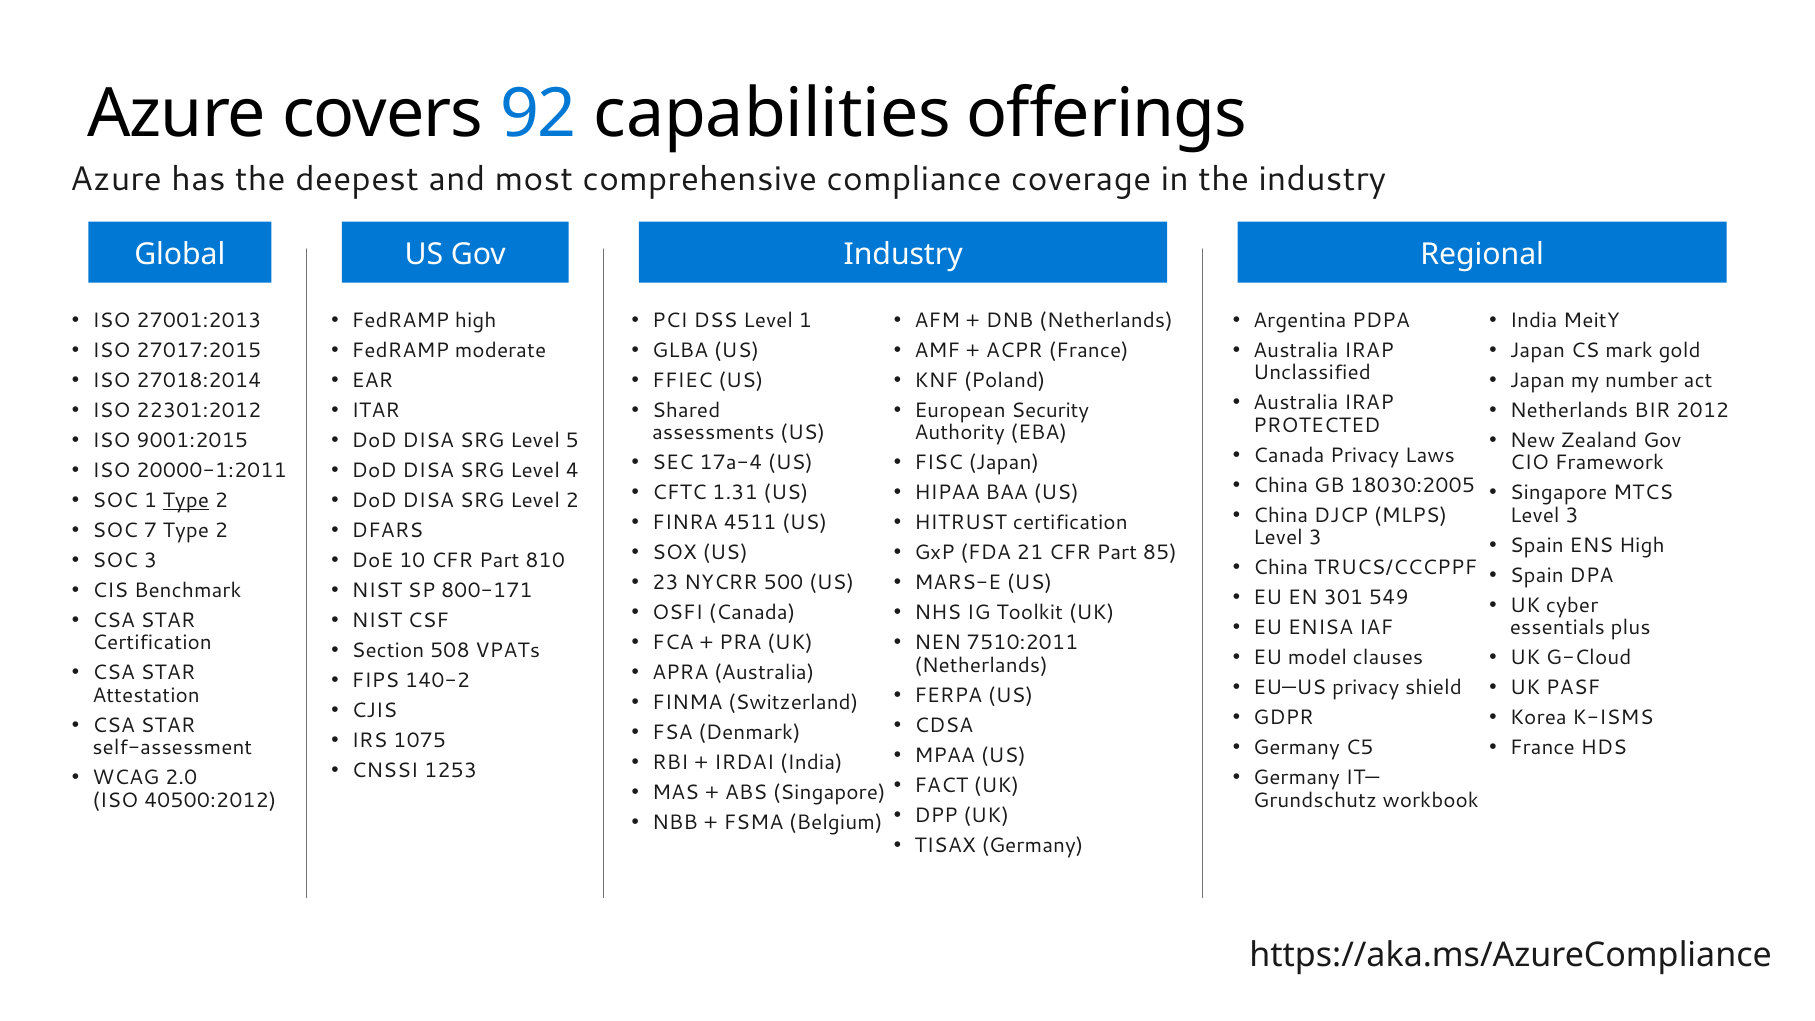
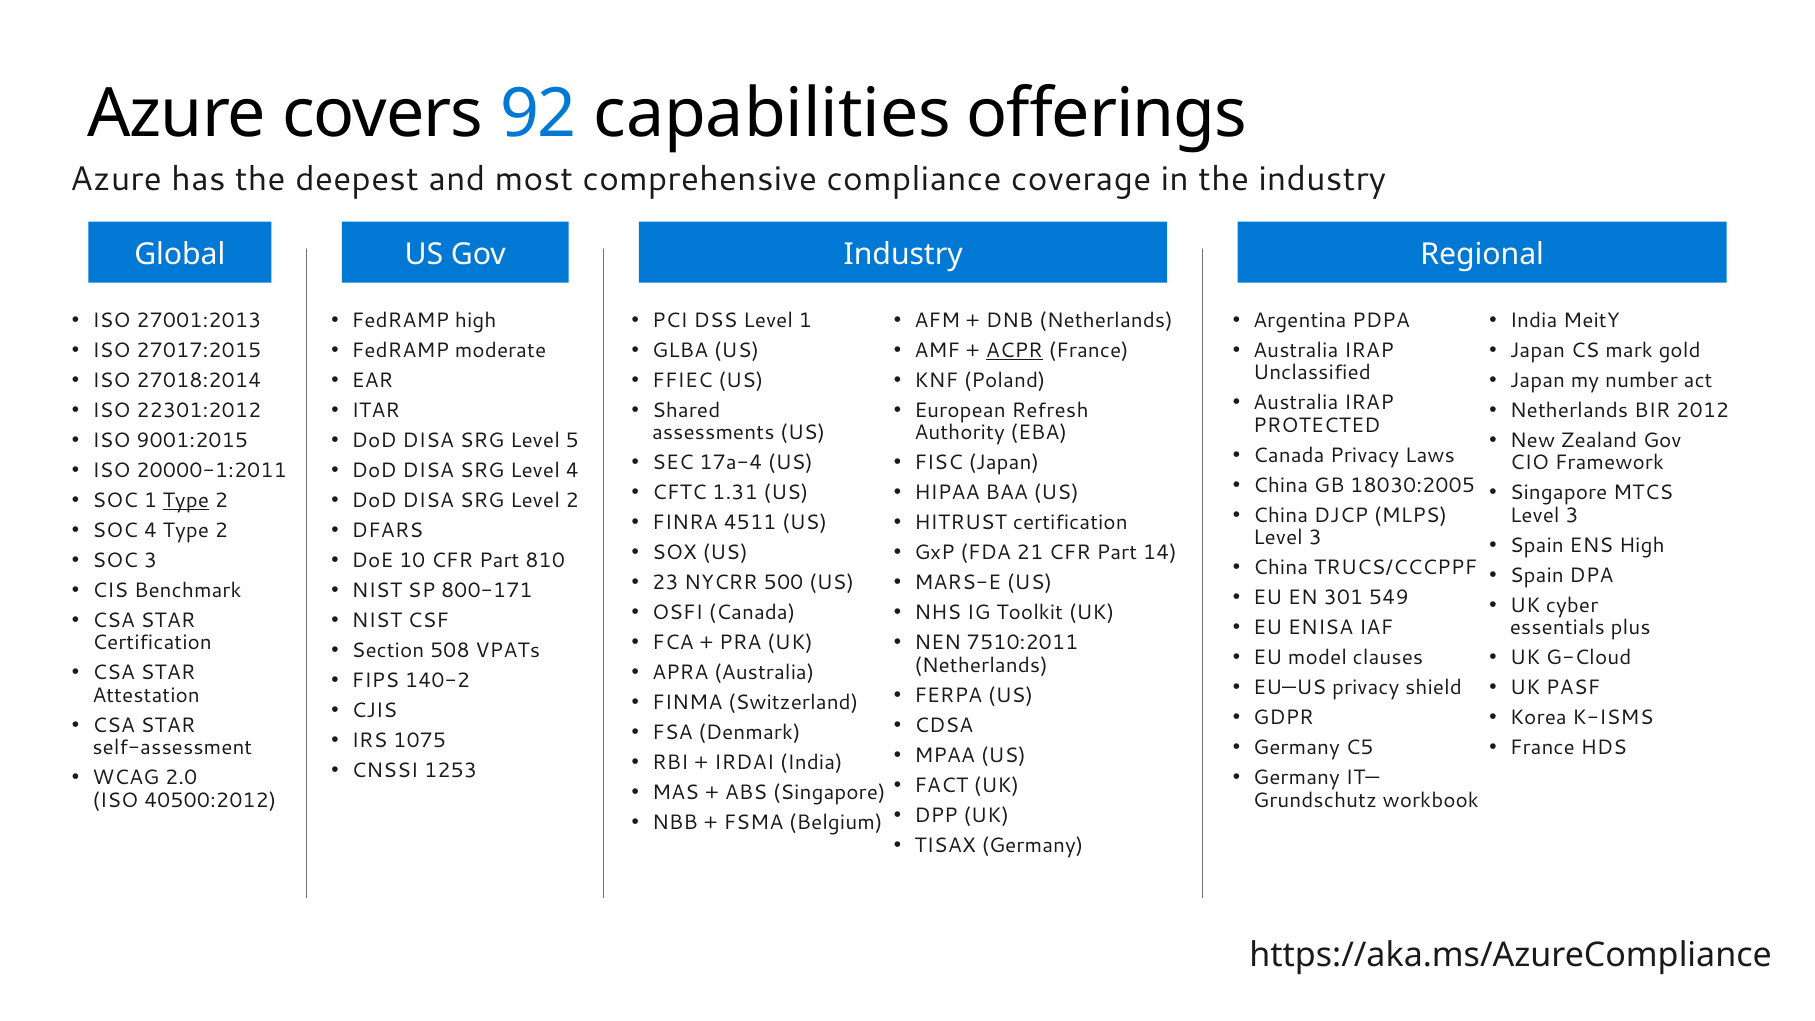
ACPR underline: none -> present (1014, 350)
Security: Security -> Refresh (1050, 410)
SOC 7: 7 -> 4 (150, 530)
85: 85 -> 14 (1160, 553)
